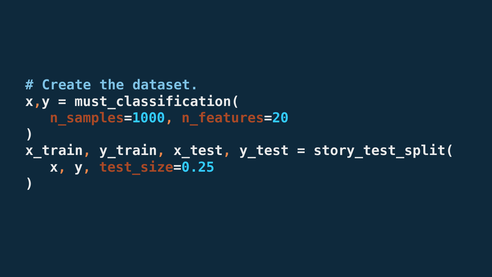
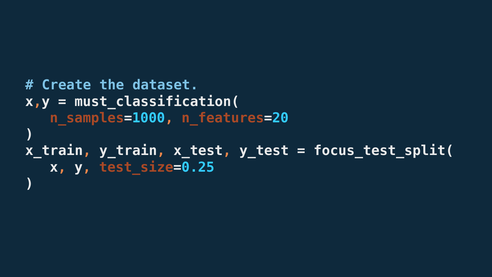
story_test_split(: story_test_split( -> focus_test_split( (384, 151)
